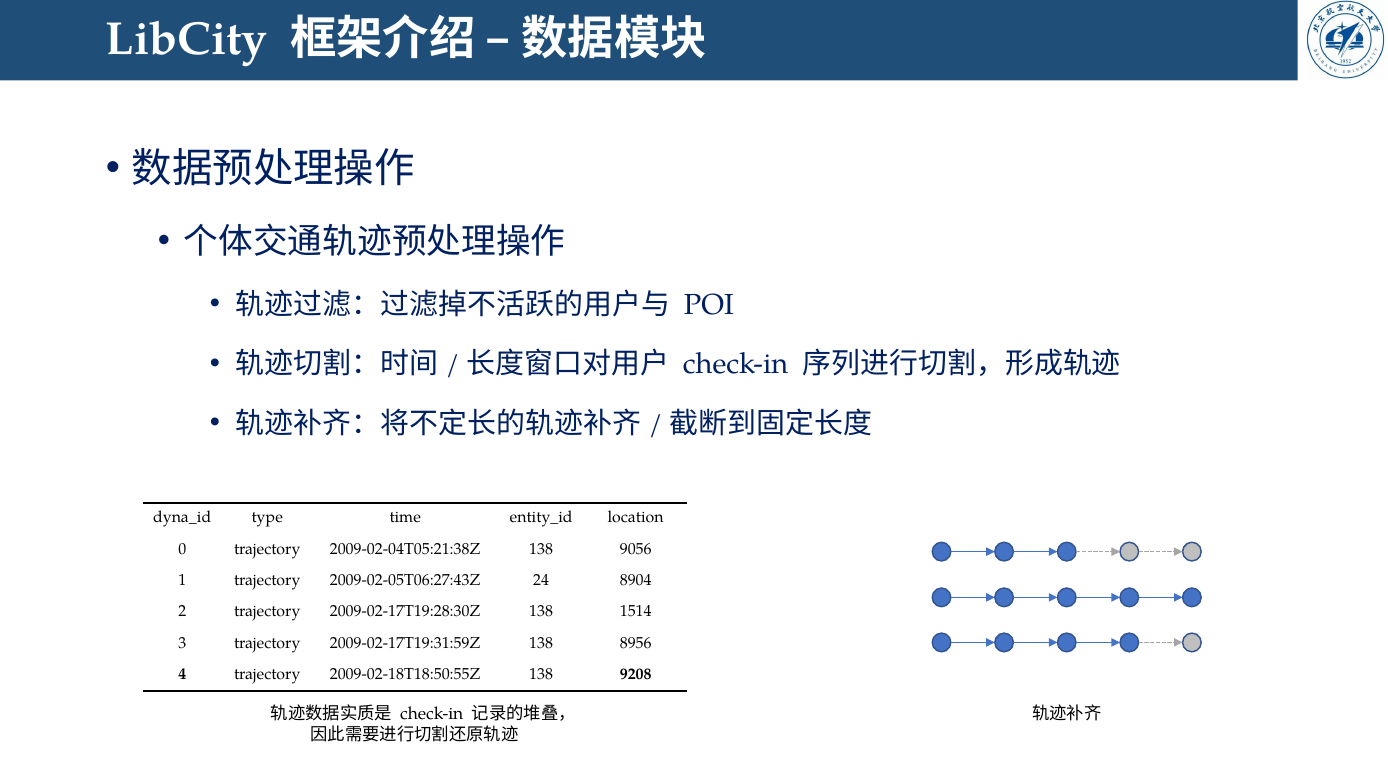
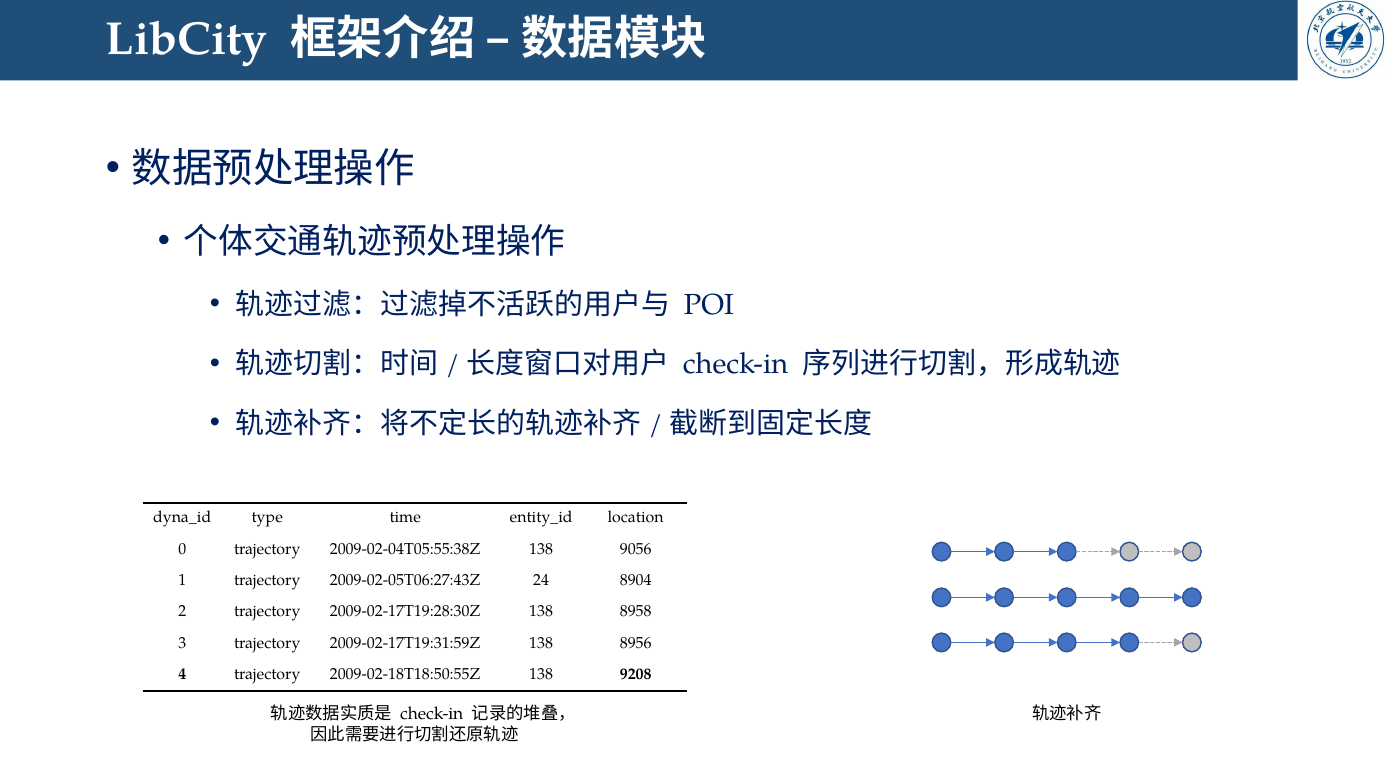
2009-02-04T05:21:38Z: 2009-02-04T05:21:38Z -> 2009-02-04T05:55:38Z (405, 549)
1514: 1514 -> 8958 (636, 611)
